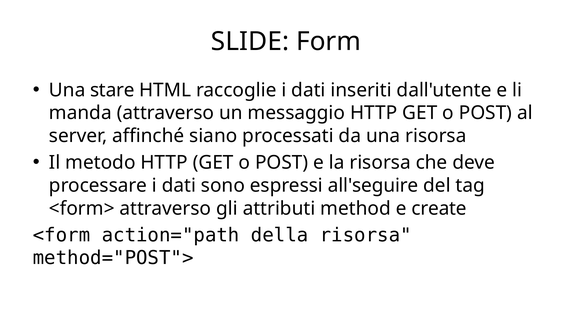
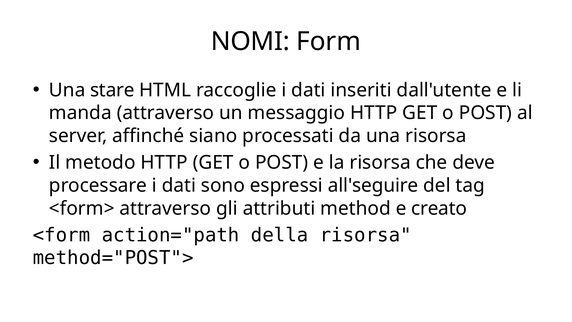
SLIDE: SLIDE -> NOMI (250, 42)
create: create -> creato (439, 208)
